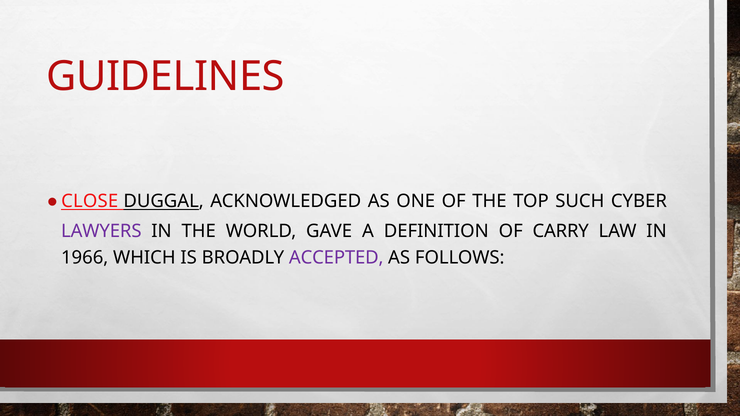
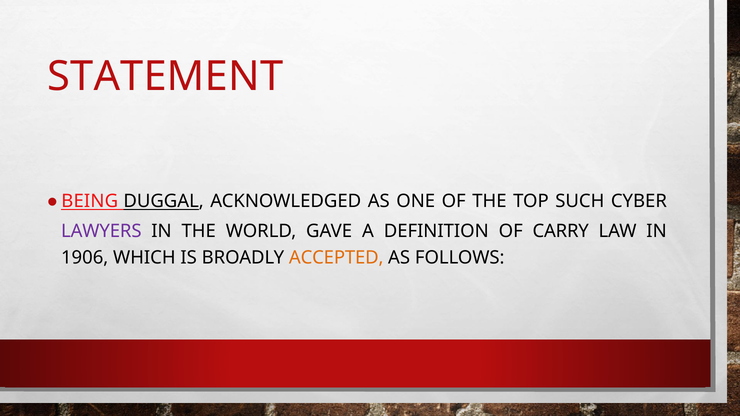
GUIDELINES: GUIDELINES -> STATEMENT (165, 76)
CLOSE: CLOSE -> BEING (90, 201)
1966: 1966 -> 1906 (85, 258)
ACCEPTED colour: purple -> orange (336, 258)
